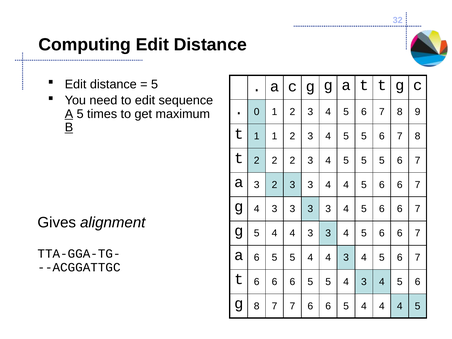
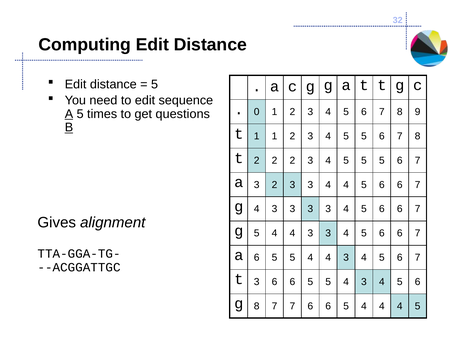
maximum: maximum -> questions (183, 114)
t 6: 6 -> 3 (257, 282)
